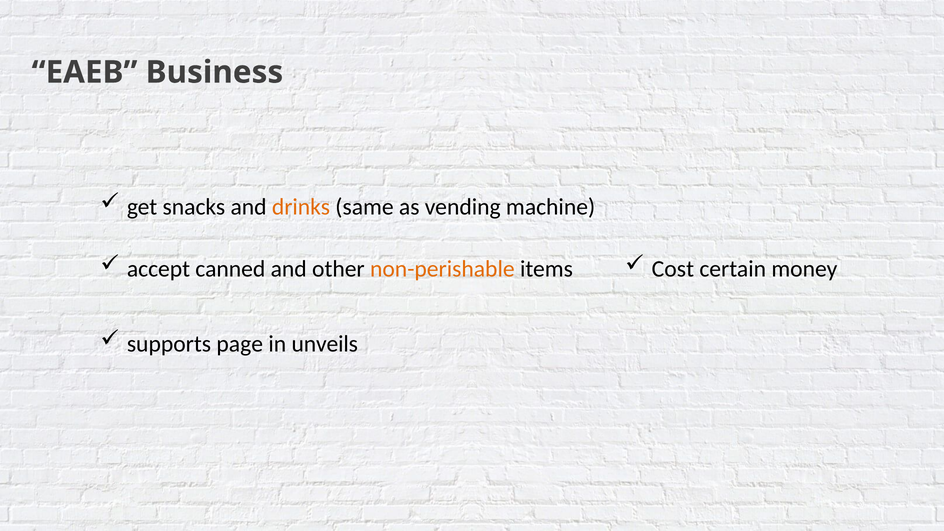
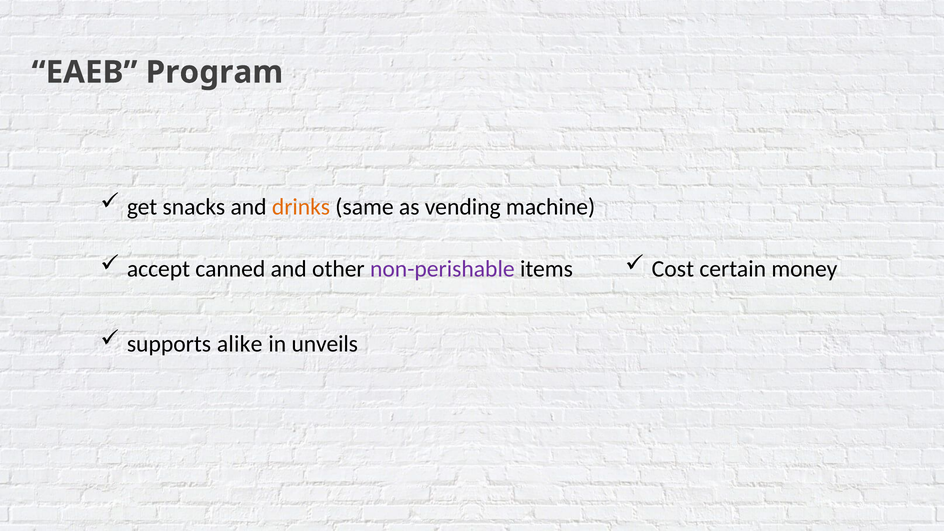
Business: Business -> Program (214, 72)
non-perishable colour: orange -> purple (442, 269)
page: page -> alike (240, 344)
